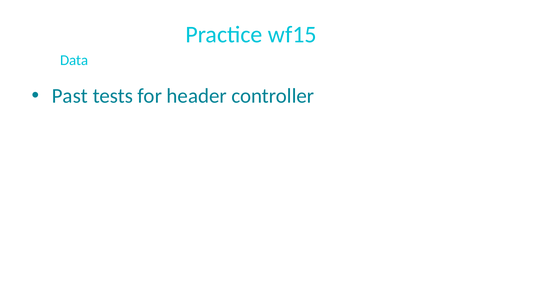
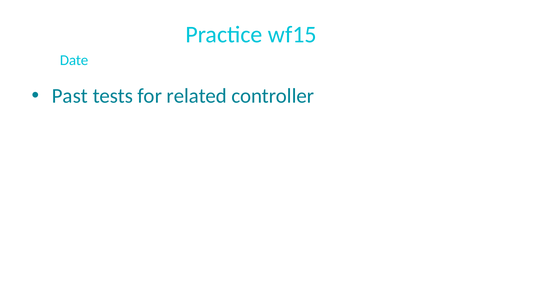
Data: Data -> Date (74, 60)
header: header -> related (197, 96)
